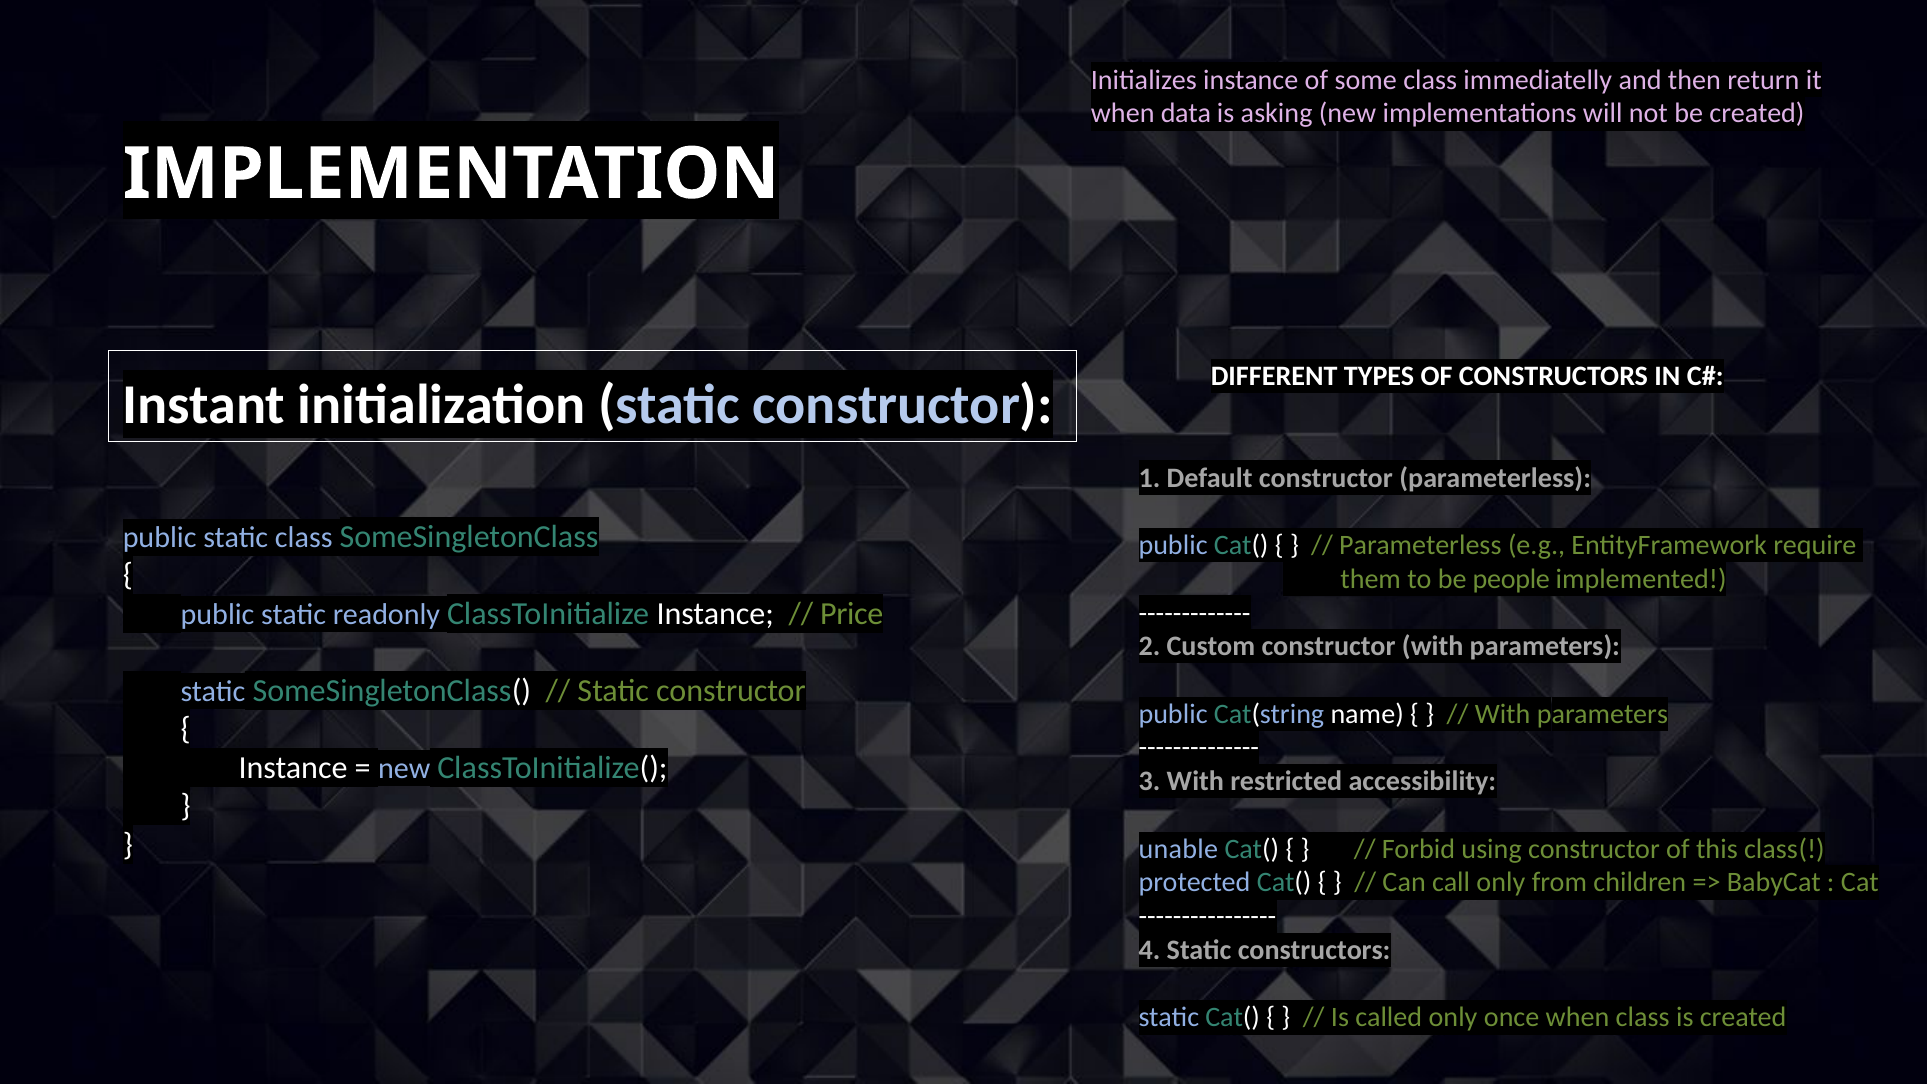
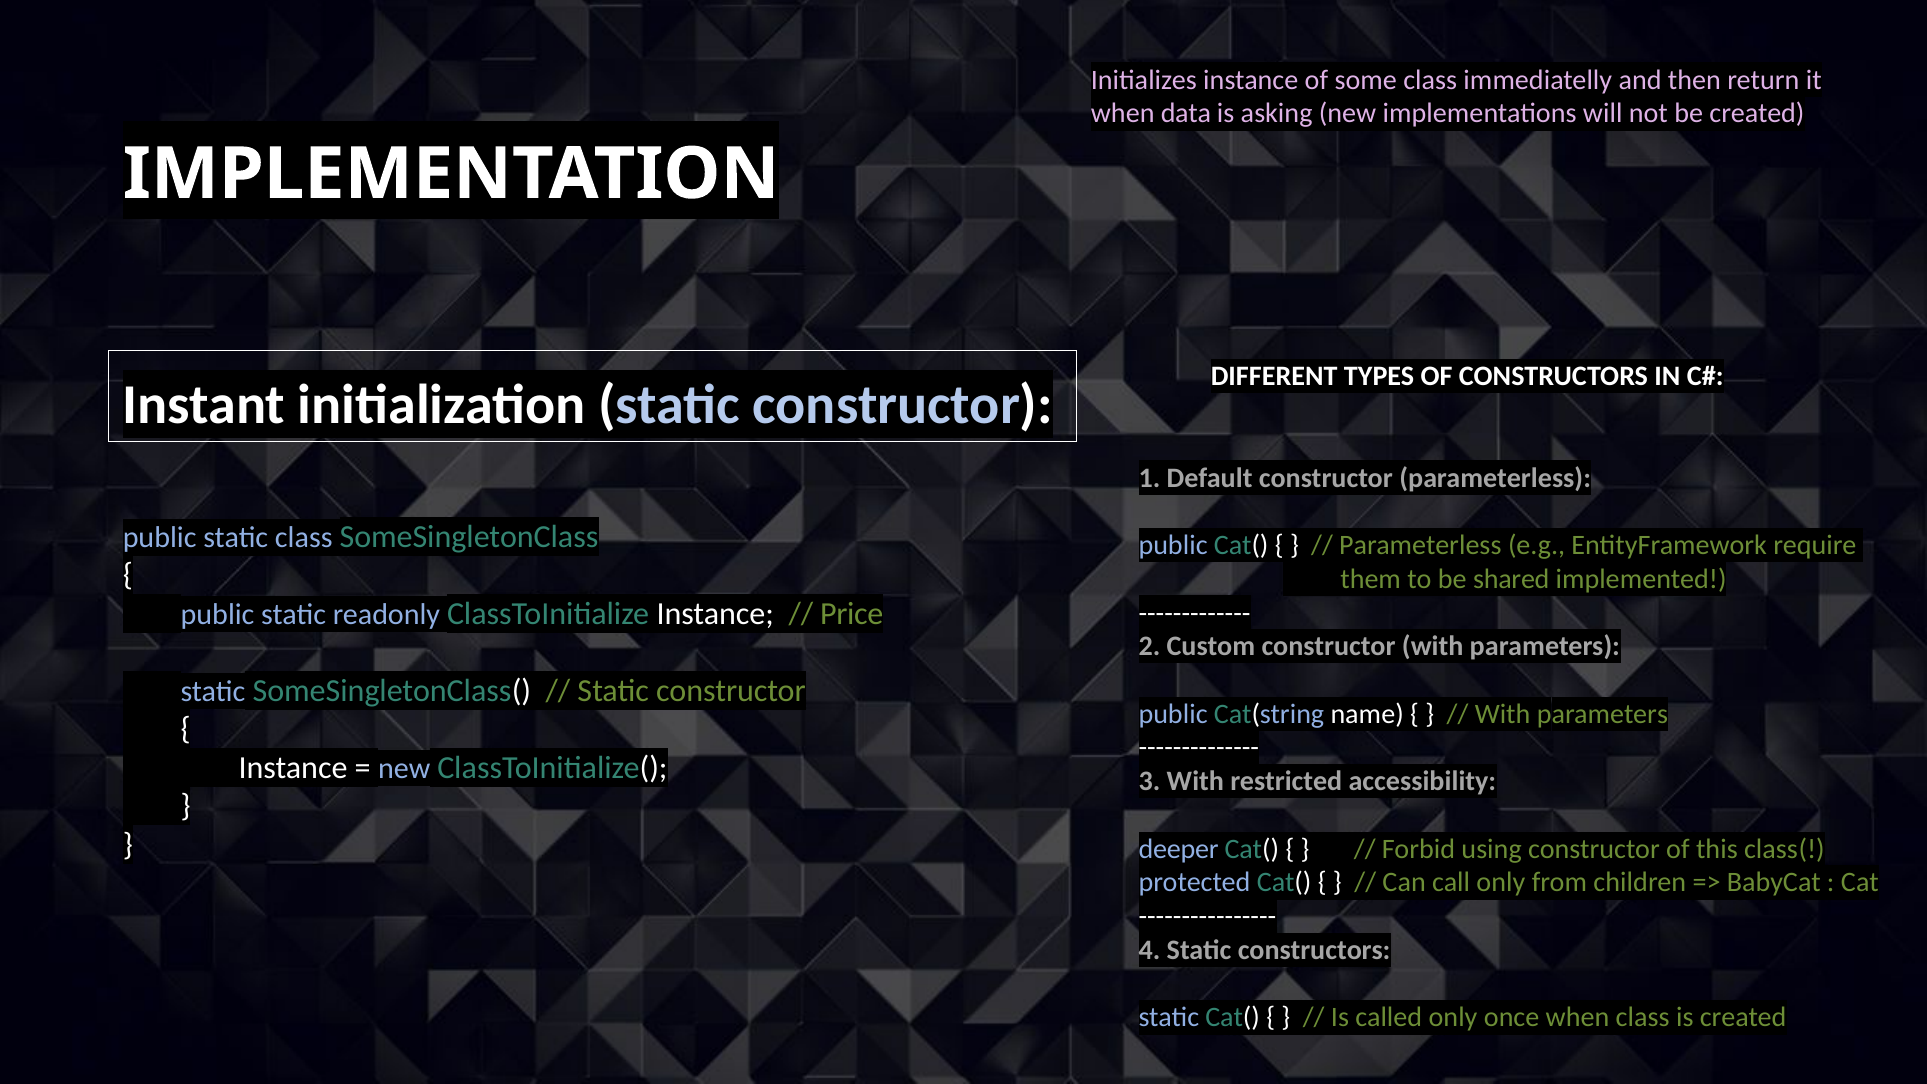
people: people -> shared (1511, 579)
unable: unable -> deeper (1179, 849)
